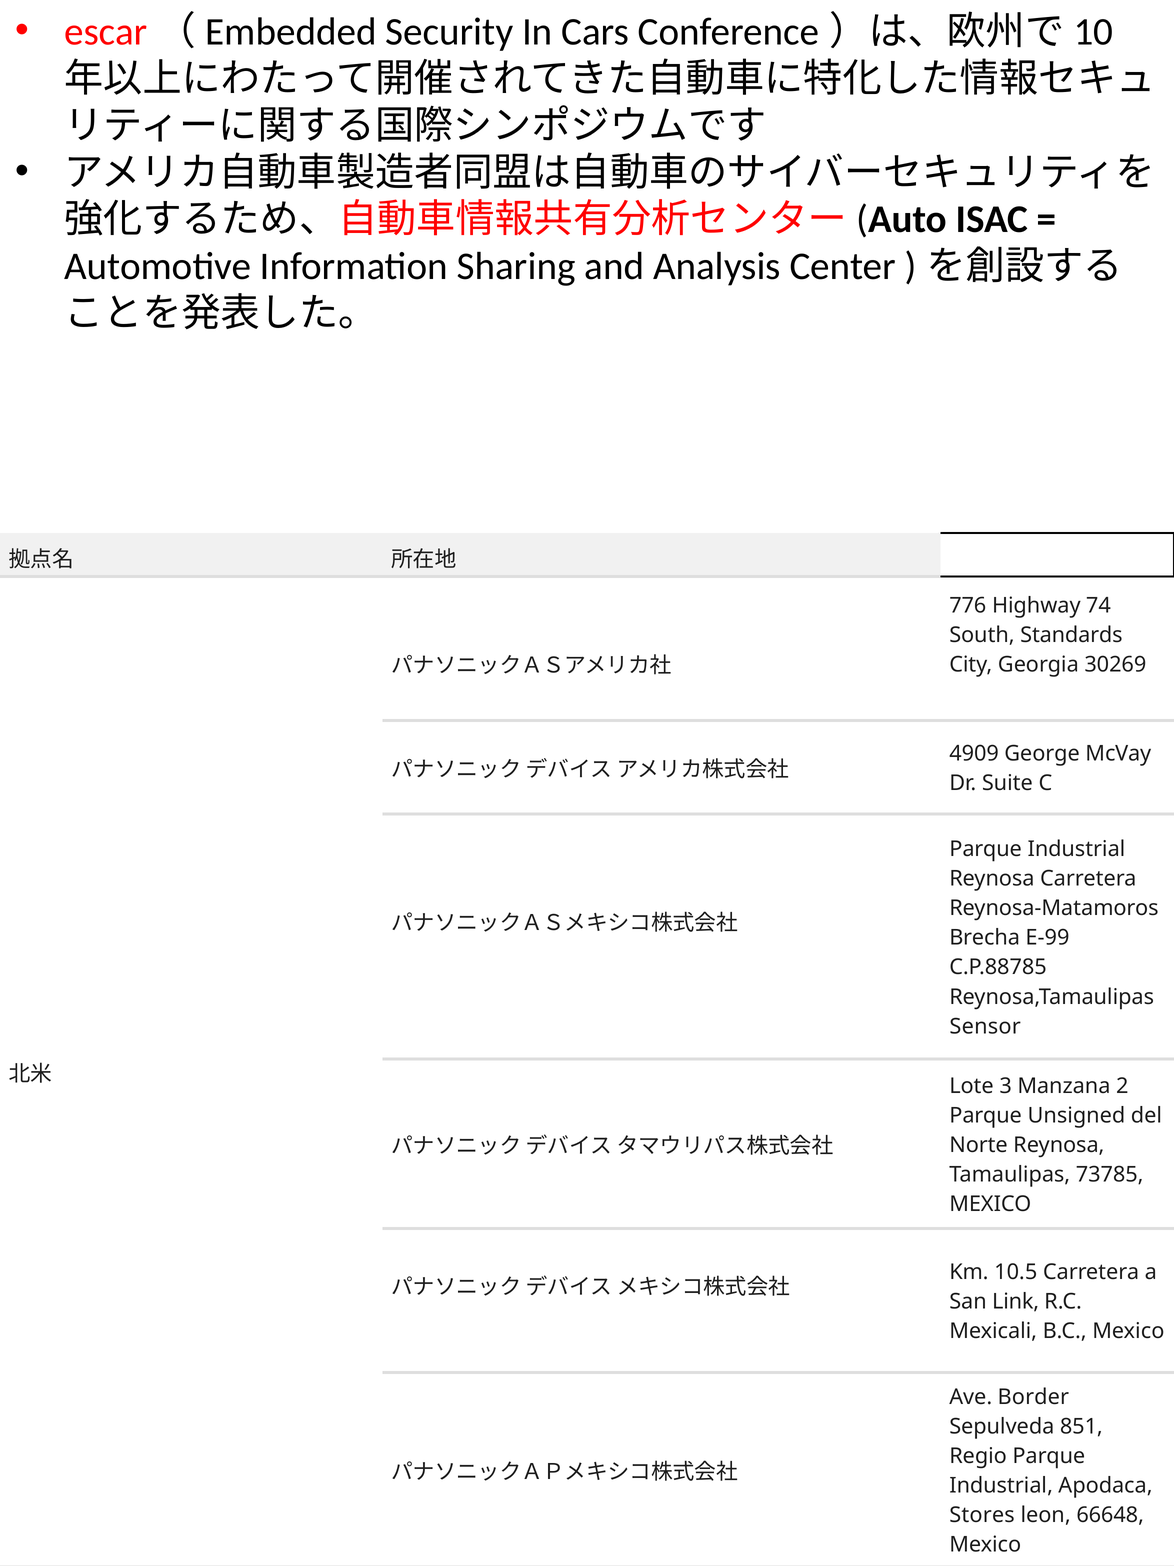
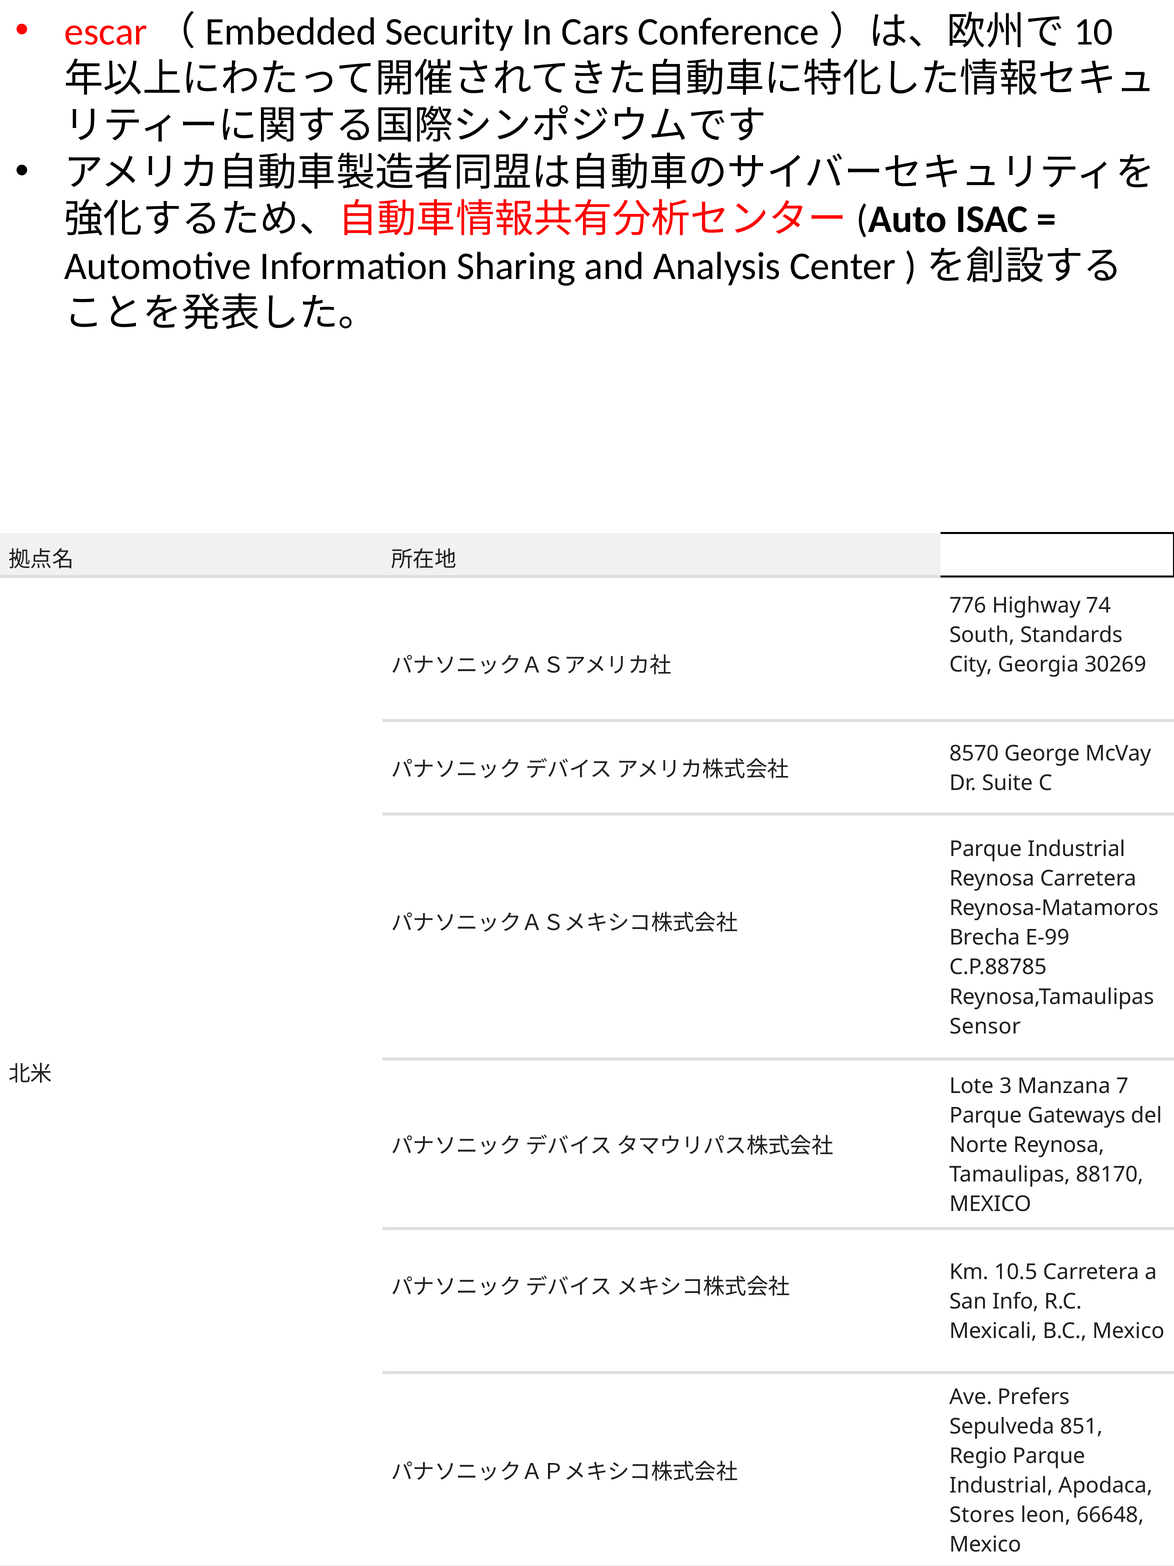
4909: 4909 -> 8570 (974, 753)
2: 2 -> 7 (1122, 1085)
Unsigned: Unsigned -> Gateways (1077, 1115)
73785: 73785 -> 88170 (1110, 1174)
Link: Link -> Info (1016, 1301)
Border: Border -> Prefers (1034, 1397)
